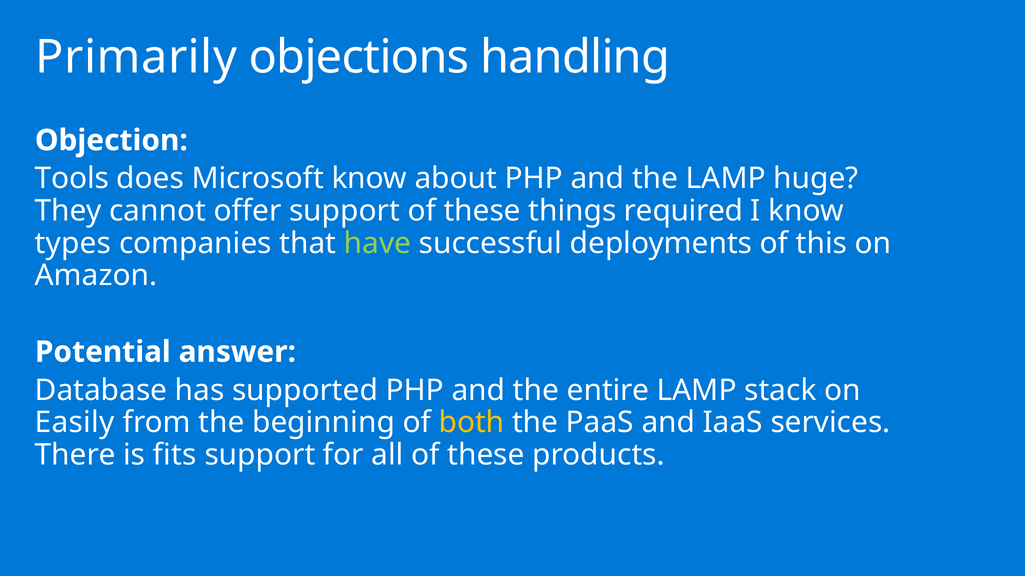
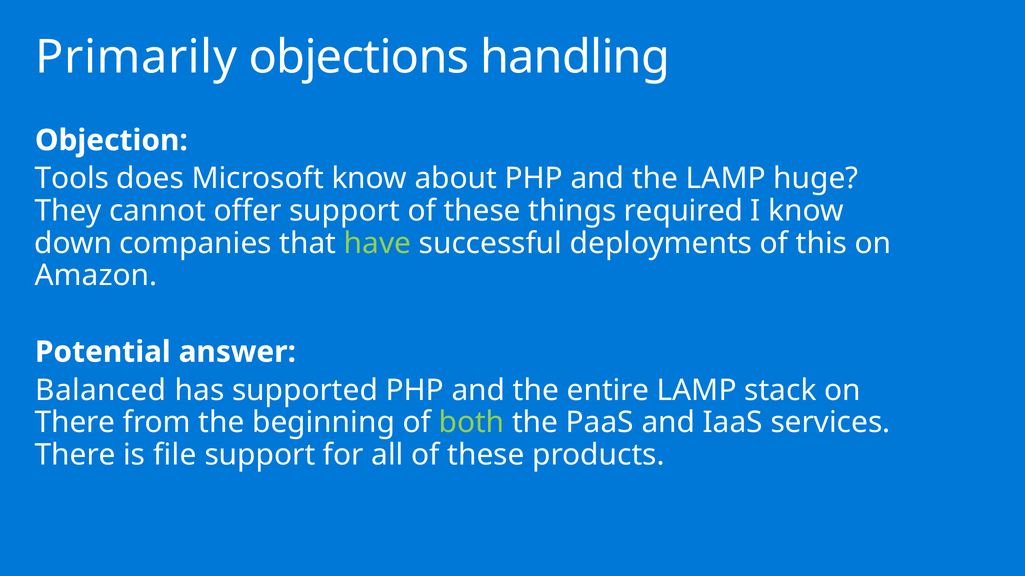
types: types -> down (73, 243)
Database: Database -> Balanced (101, 391)
Easily: Easily -> There (75, 423)
both colour: yellow -> light green (472, 423)
fits: fits -> file (175, 455)
